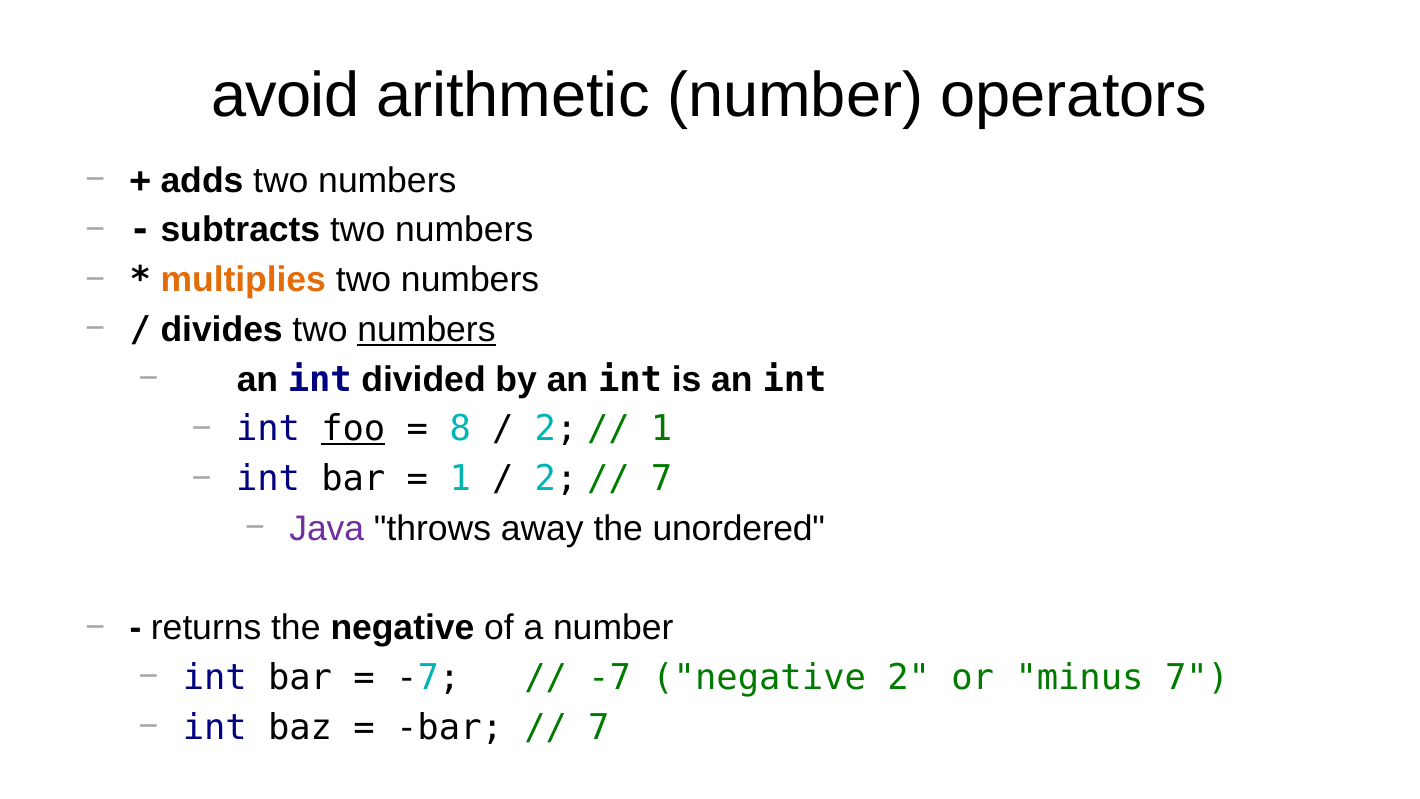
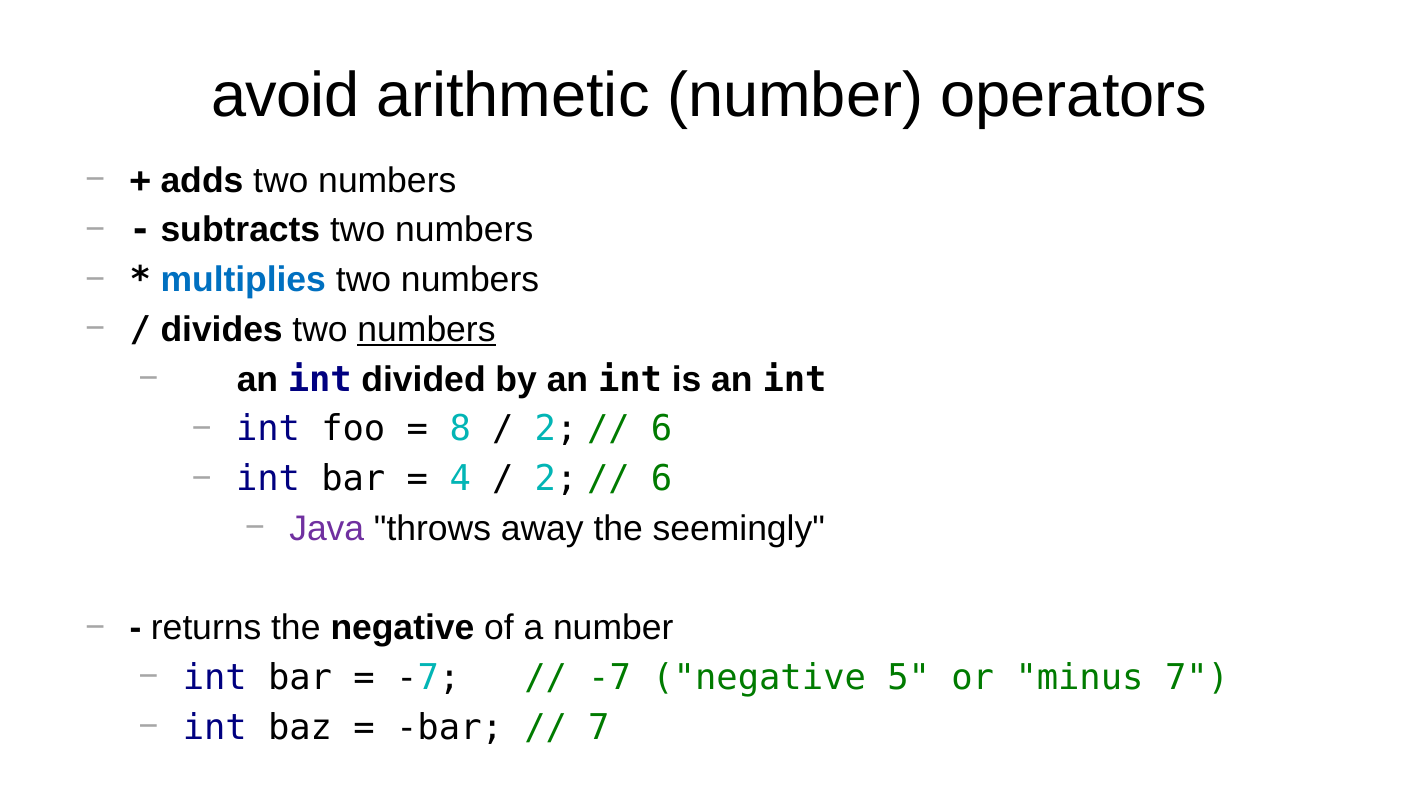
multiplies colour: orange -> blue (243, 280)
foo underline: present -> none (353, 429)
1: 1 -> 6 (662, 429)
1: 1 -> 4 (460, 479)
7: 7 -> 6 (662, 479)
unordered: unordered -> seemingly (739, 528)
negative 2: 2 -> 5 (909, 677)
